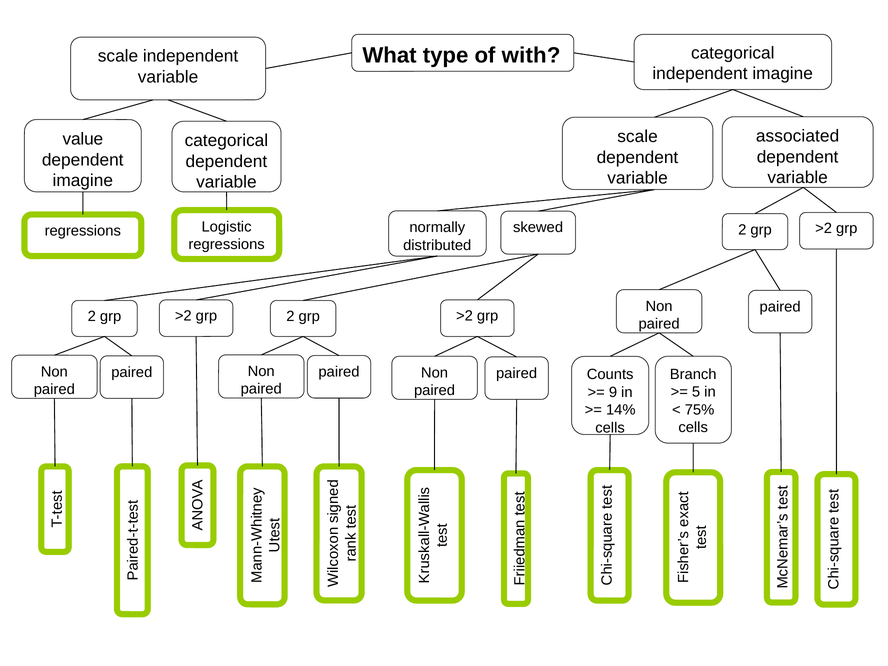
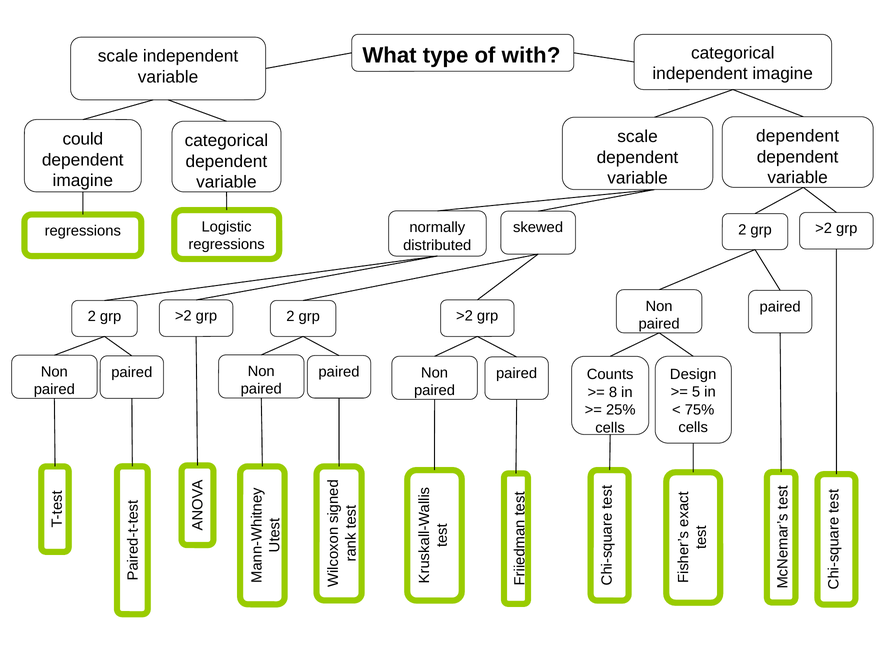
associated: associated -> dependent (798, 136)
value: value -> could (83, 139)
Branch: Branch -> Design (693, 374)
9: 9 -> 8 (613, 392)
14%: 14% -> 25% (621, 410)
